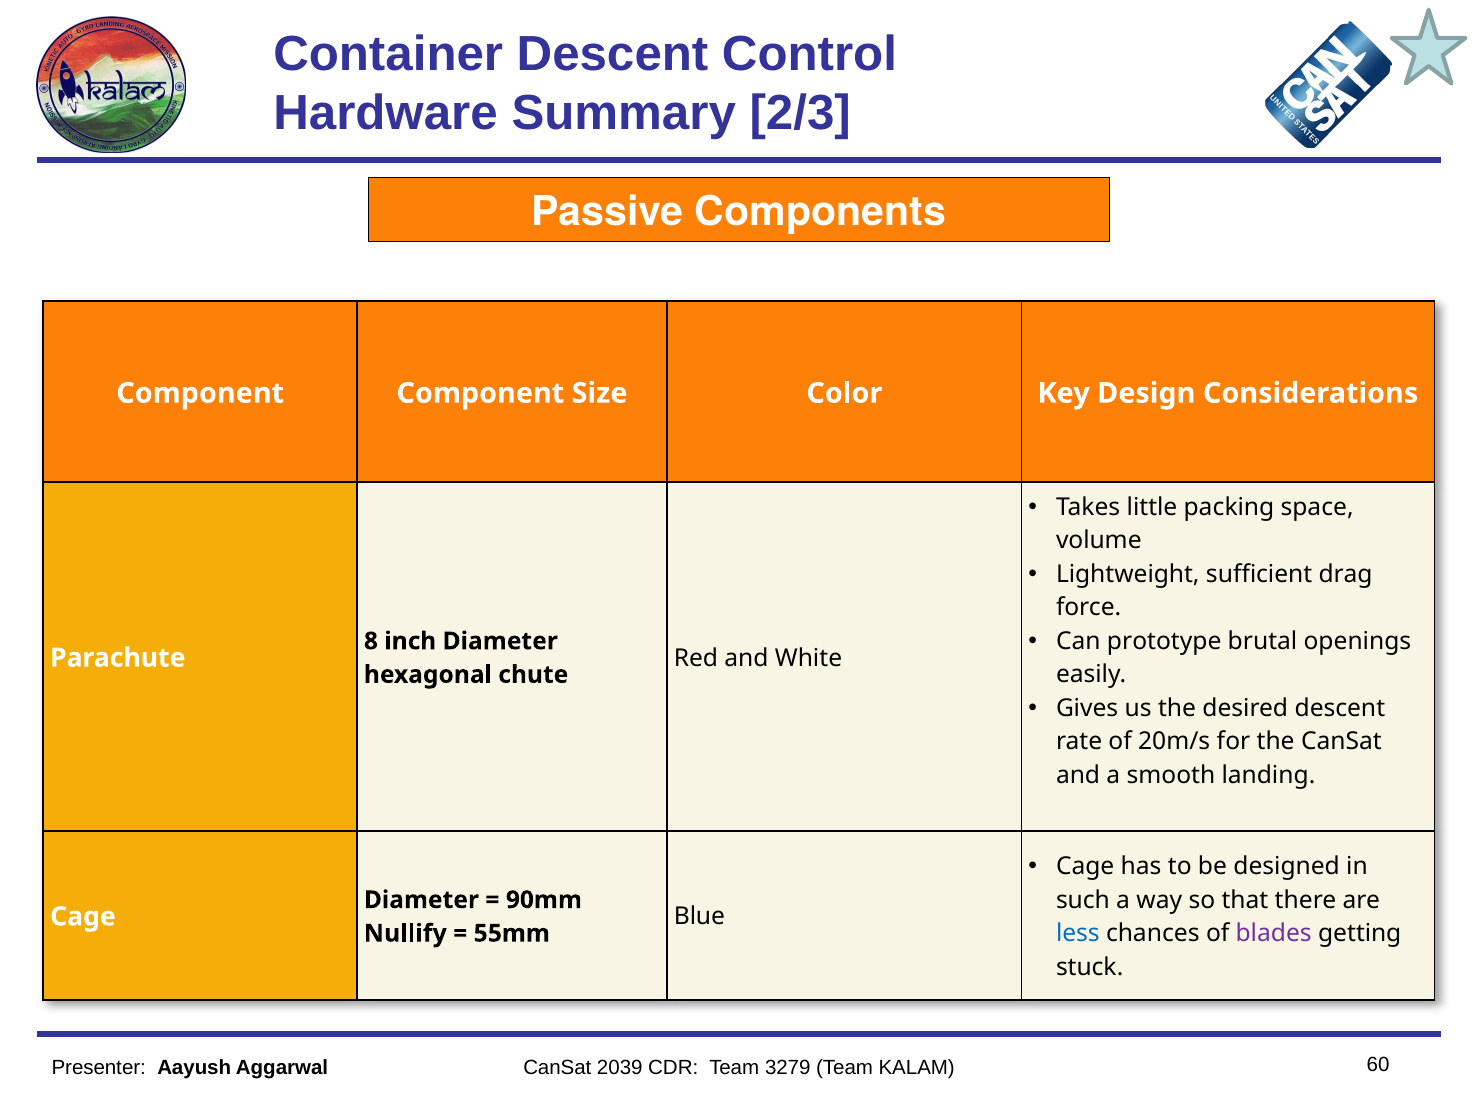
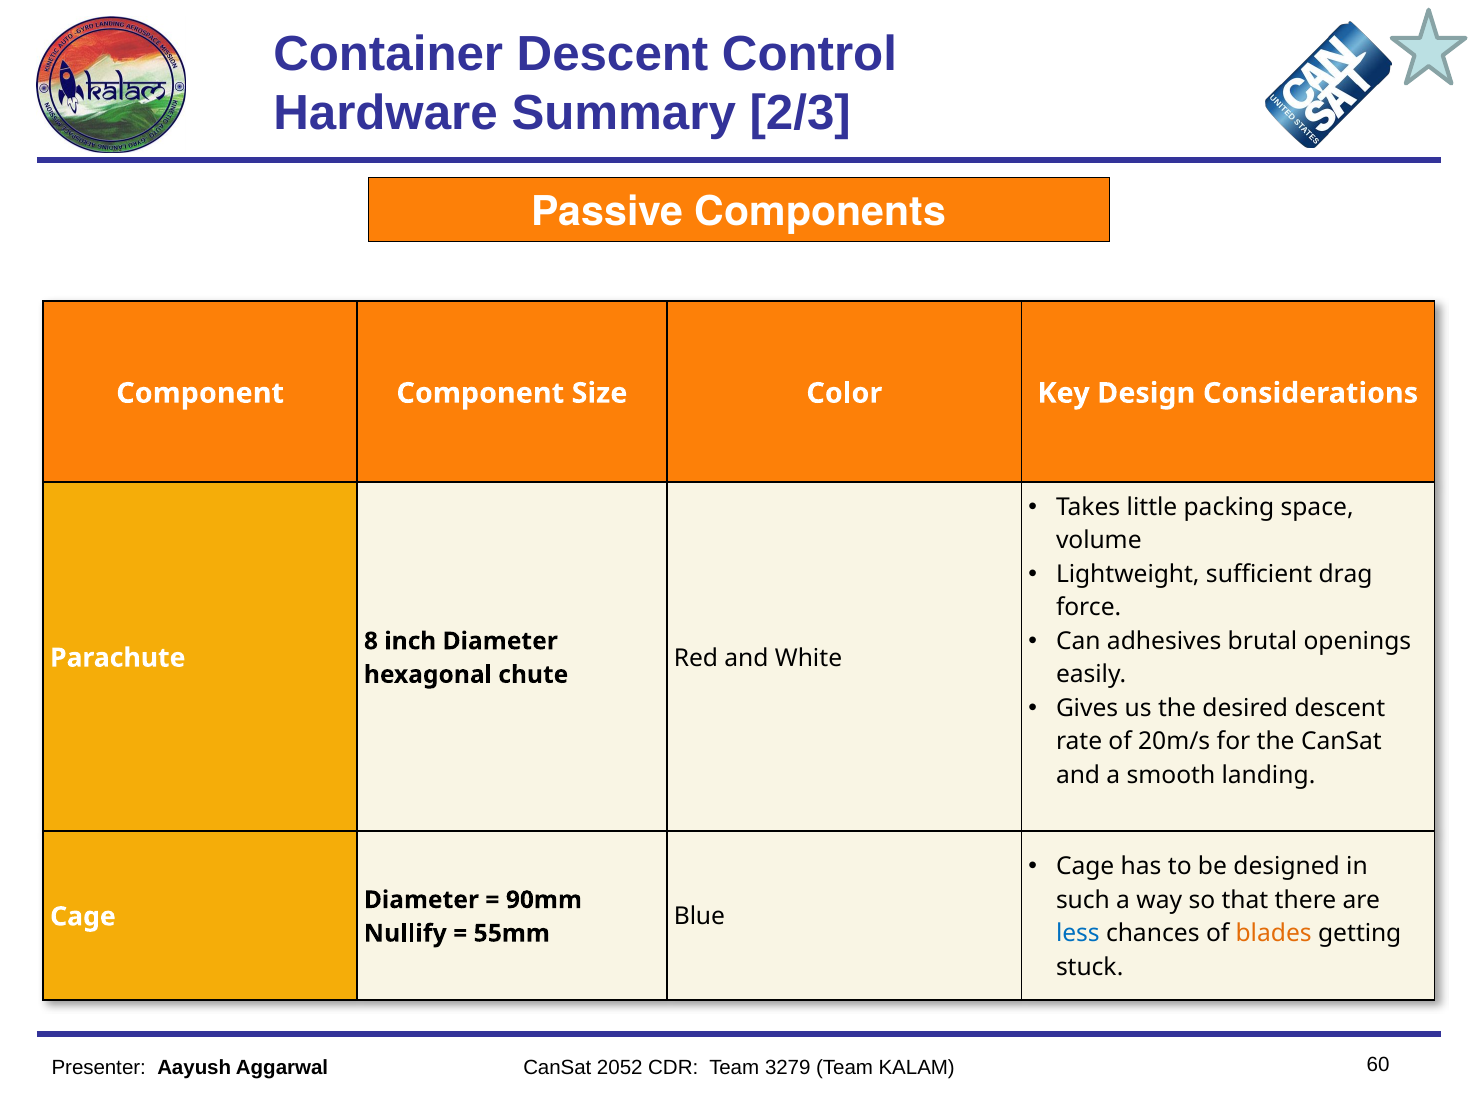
prototype: prototype -> adhesives (1164, 641)
blades colour: purple -> orange (1274, 934)
2039: 2039 -> 2052 (620, 1068)
